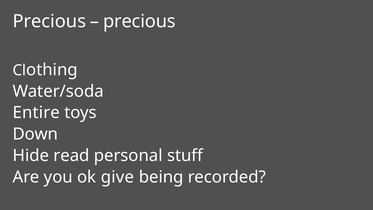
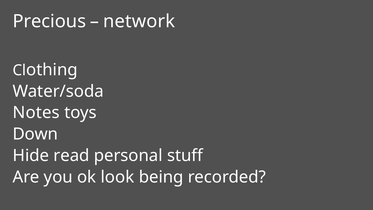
precious: precious -> network (139, 21)
Entire: Entire -> Notes (36, 113)
give: give -> look (117, 177)
